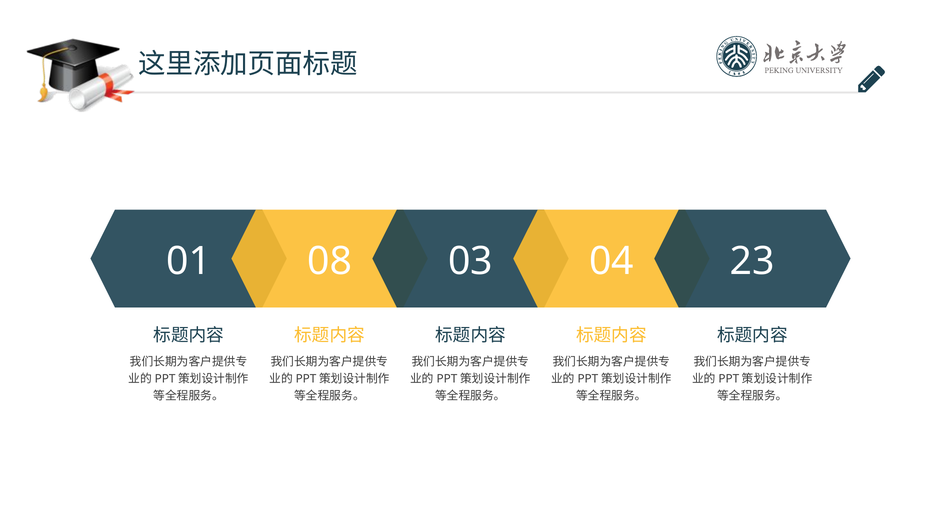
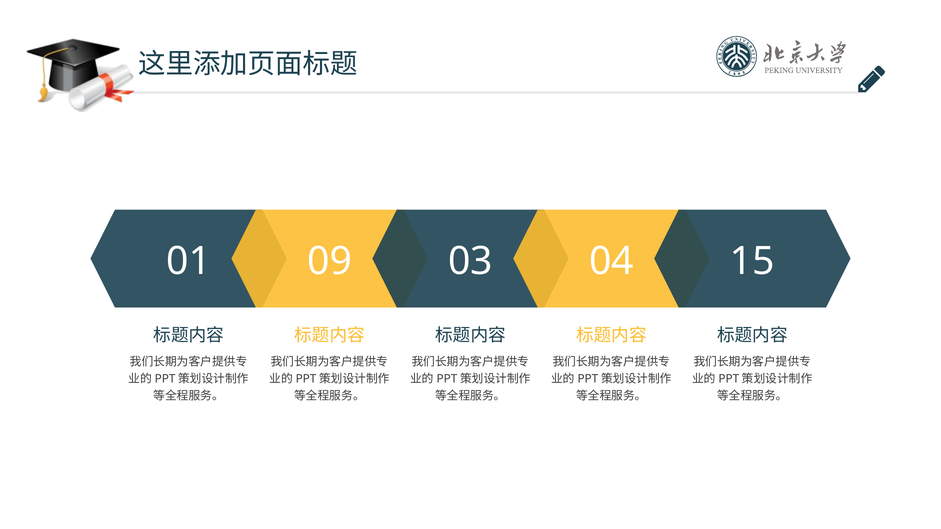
08: 08 -> 09 (330, 261)
23: 23 -> 15 (752, 261)
